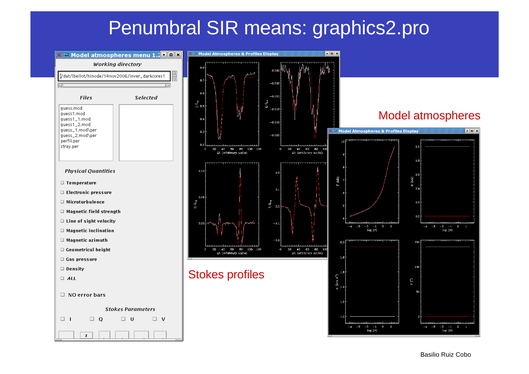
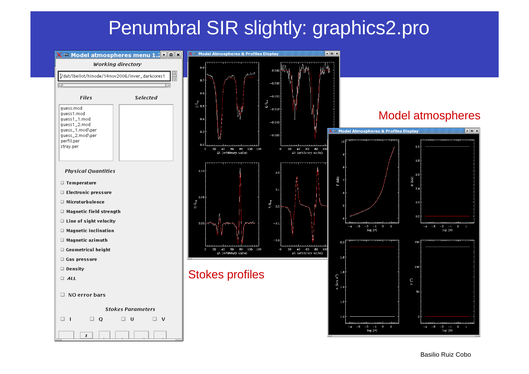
means: means -> slightly (276, 28)
